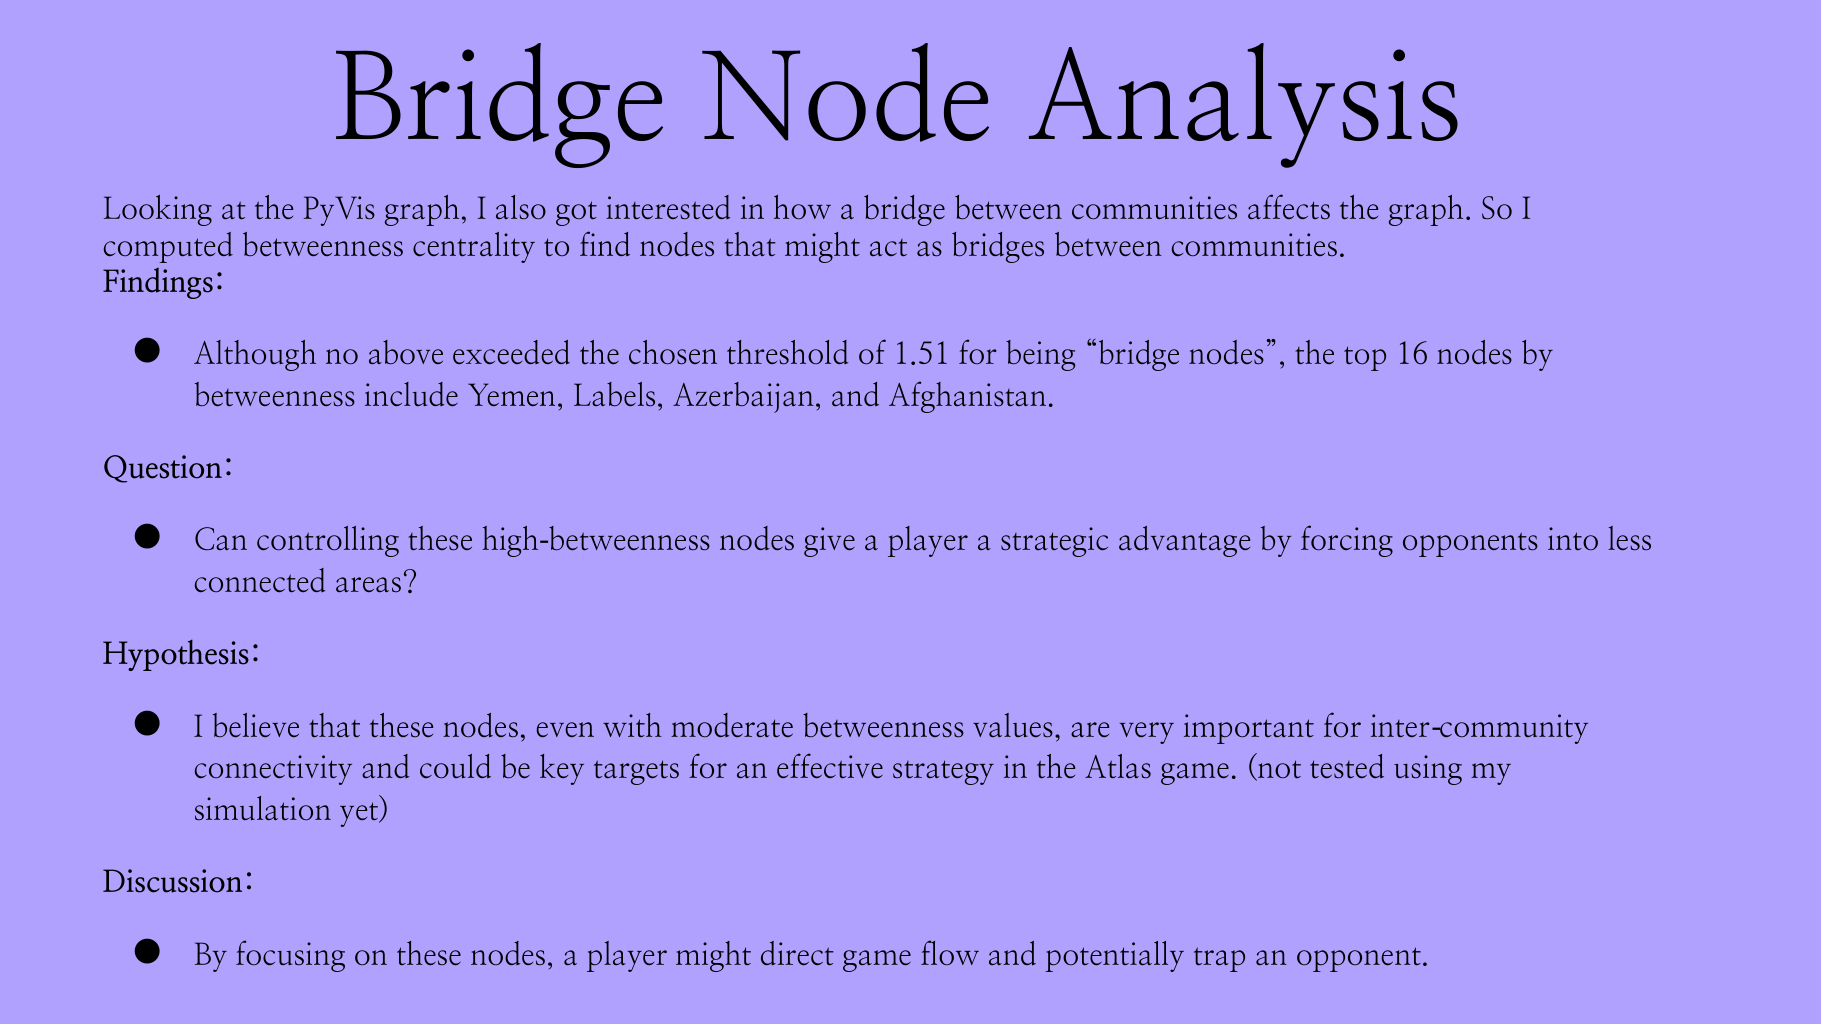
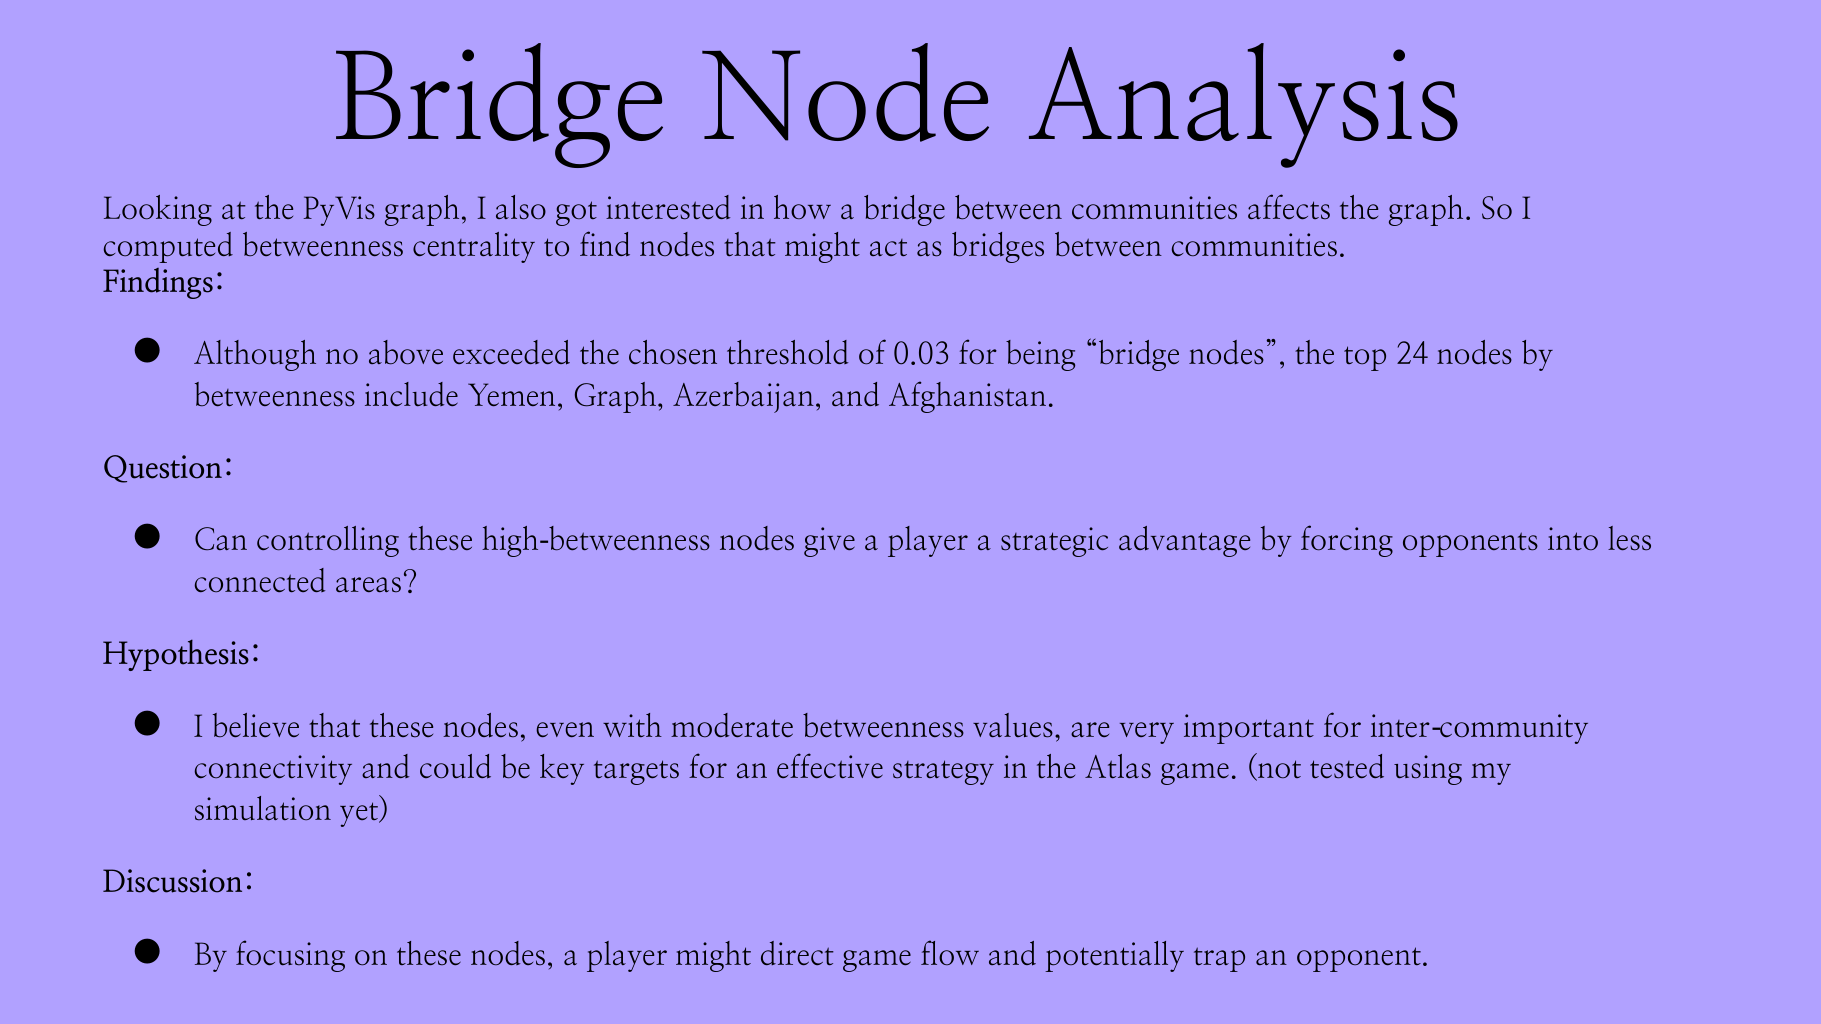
1.51: 1.51 -> 0.03 (922, 355)
16: 16 -> 24 (1412, 355)
Yemen Labels: Labels -> Graph (619, 397)
